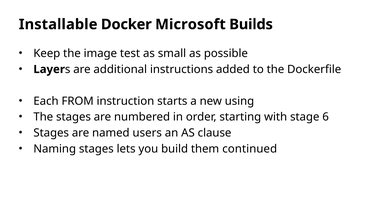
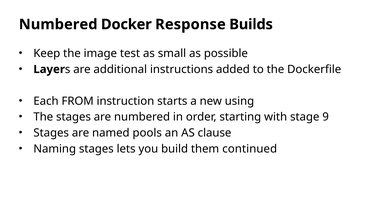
Installable: Installable -> Numbered (58, 24)
Microsoft: Microsoft -> Response (190, 24)
6: 6 -> 9 (326, 117)
users: users -> pools (147, 133)
